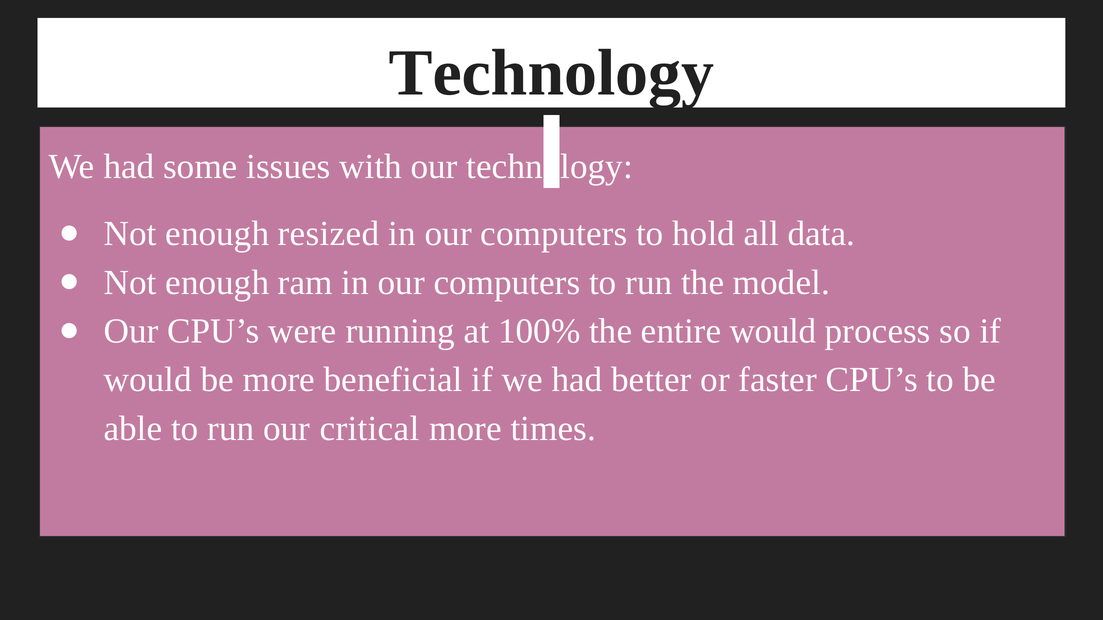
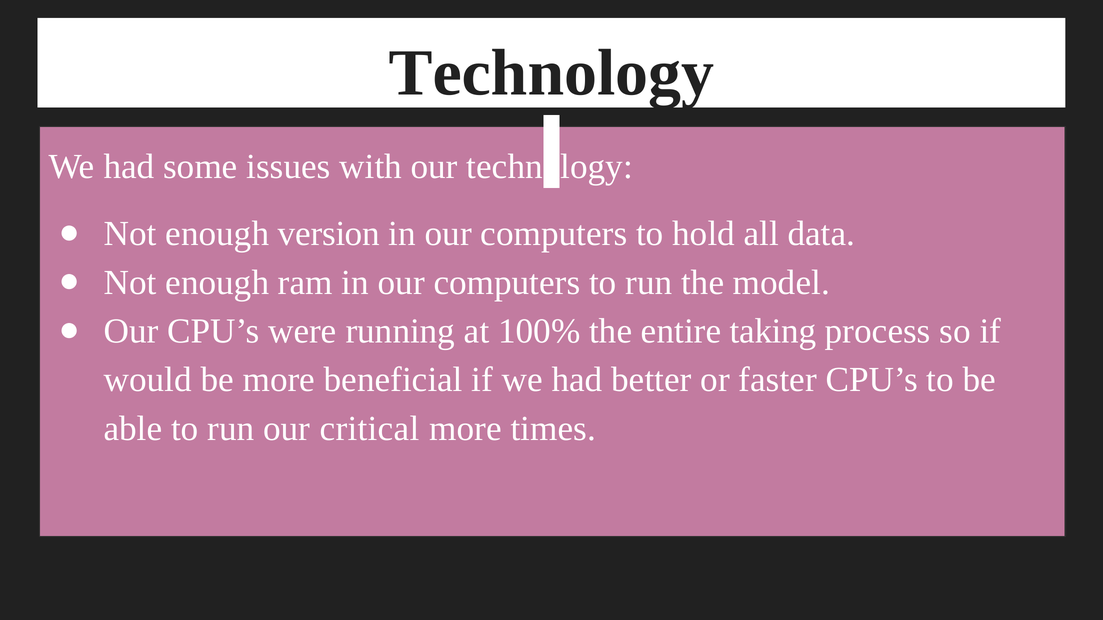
resized: resized -> version (329, 234)
entire would: would -> taking (773, 331)
